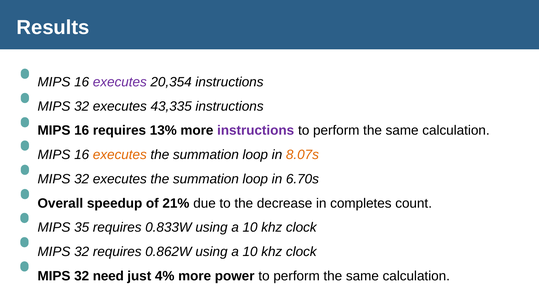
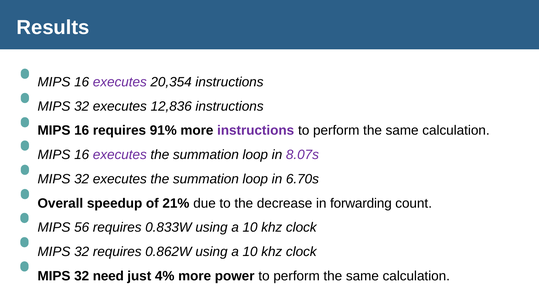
43,335: 43,335 -> 12,836 (171, 106)
13%: 13% -> 91% (163, 131)
executes colour: orange -> purple (120, 155)
8.07s colour: orange -> purple (302, 155)
completes: completes -> forwarding (361, 203)
35: 35 -> 56 (82, 228)
